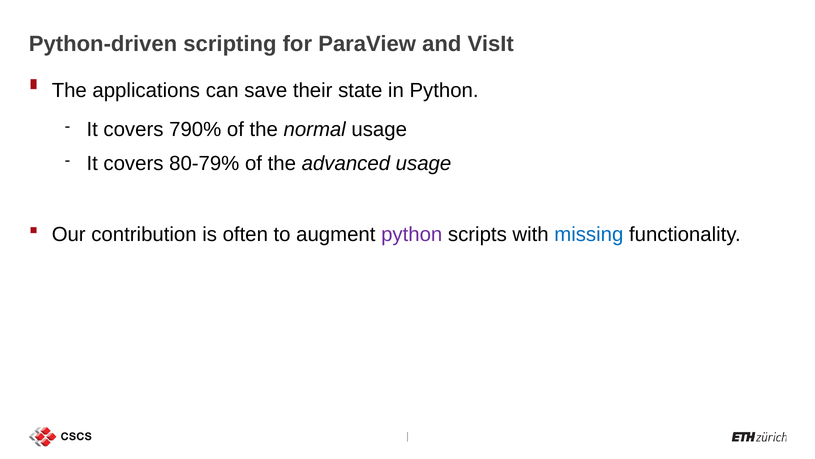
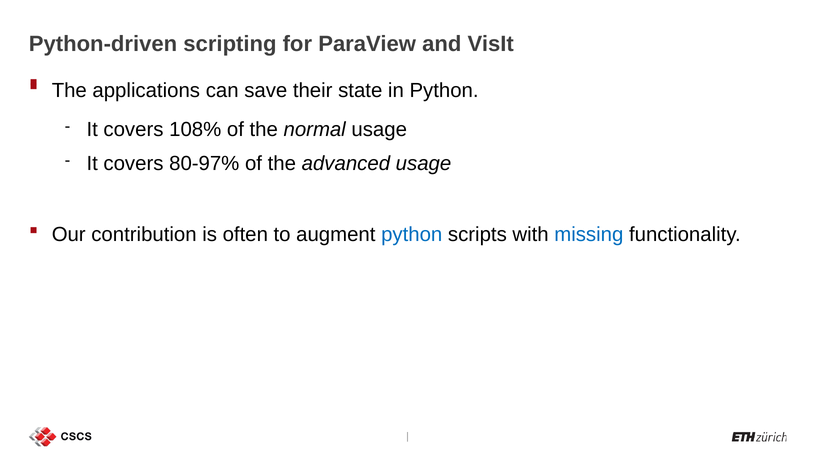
790%: 790% -> 108% (195, 129)
80-79%: 80-79% -> 80-97% (204, 163)
python colour: purple -> blue (412, 234)
